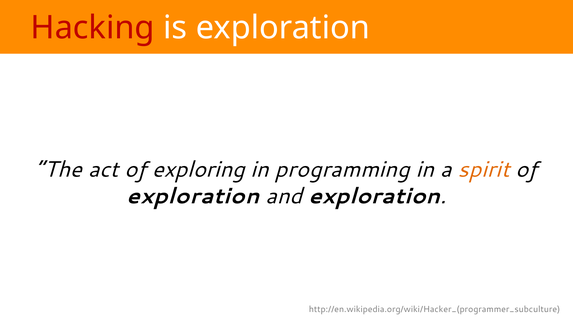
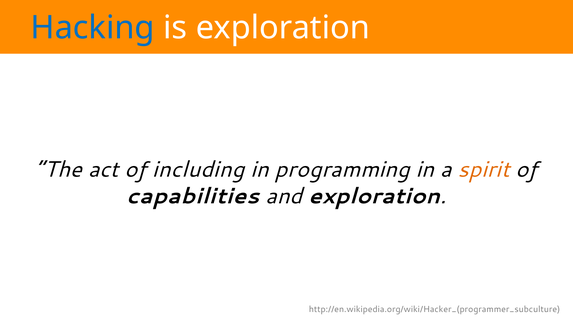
Hacking colour: red -> blue (93, 28)
exploring: exploring -> including (198, 170)
exploration: exploration -> capabilities (193, 196)
